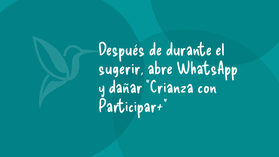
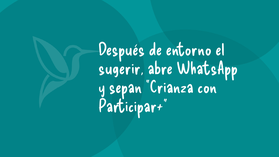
durante: durante -> entorno (189, 50)
dañar: dañar -> sepan (126, 87)
